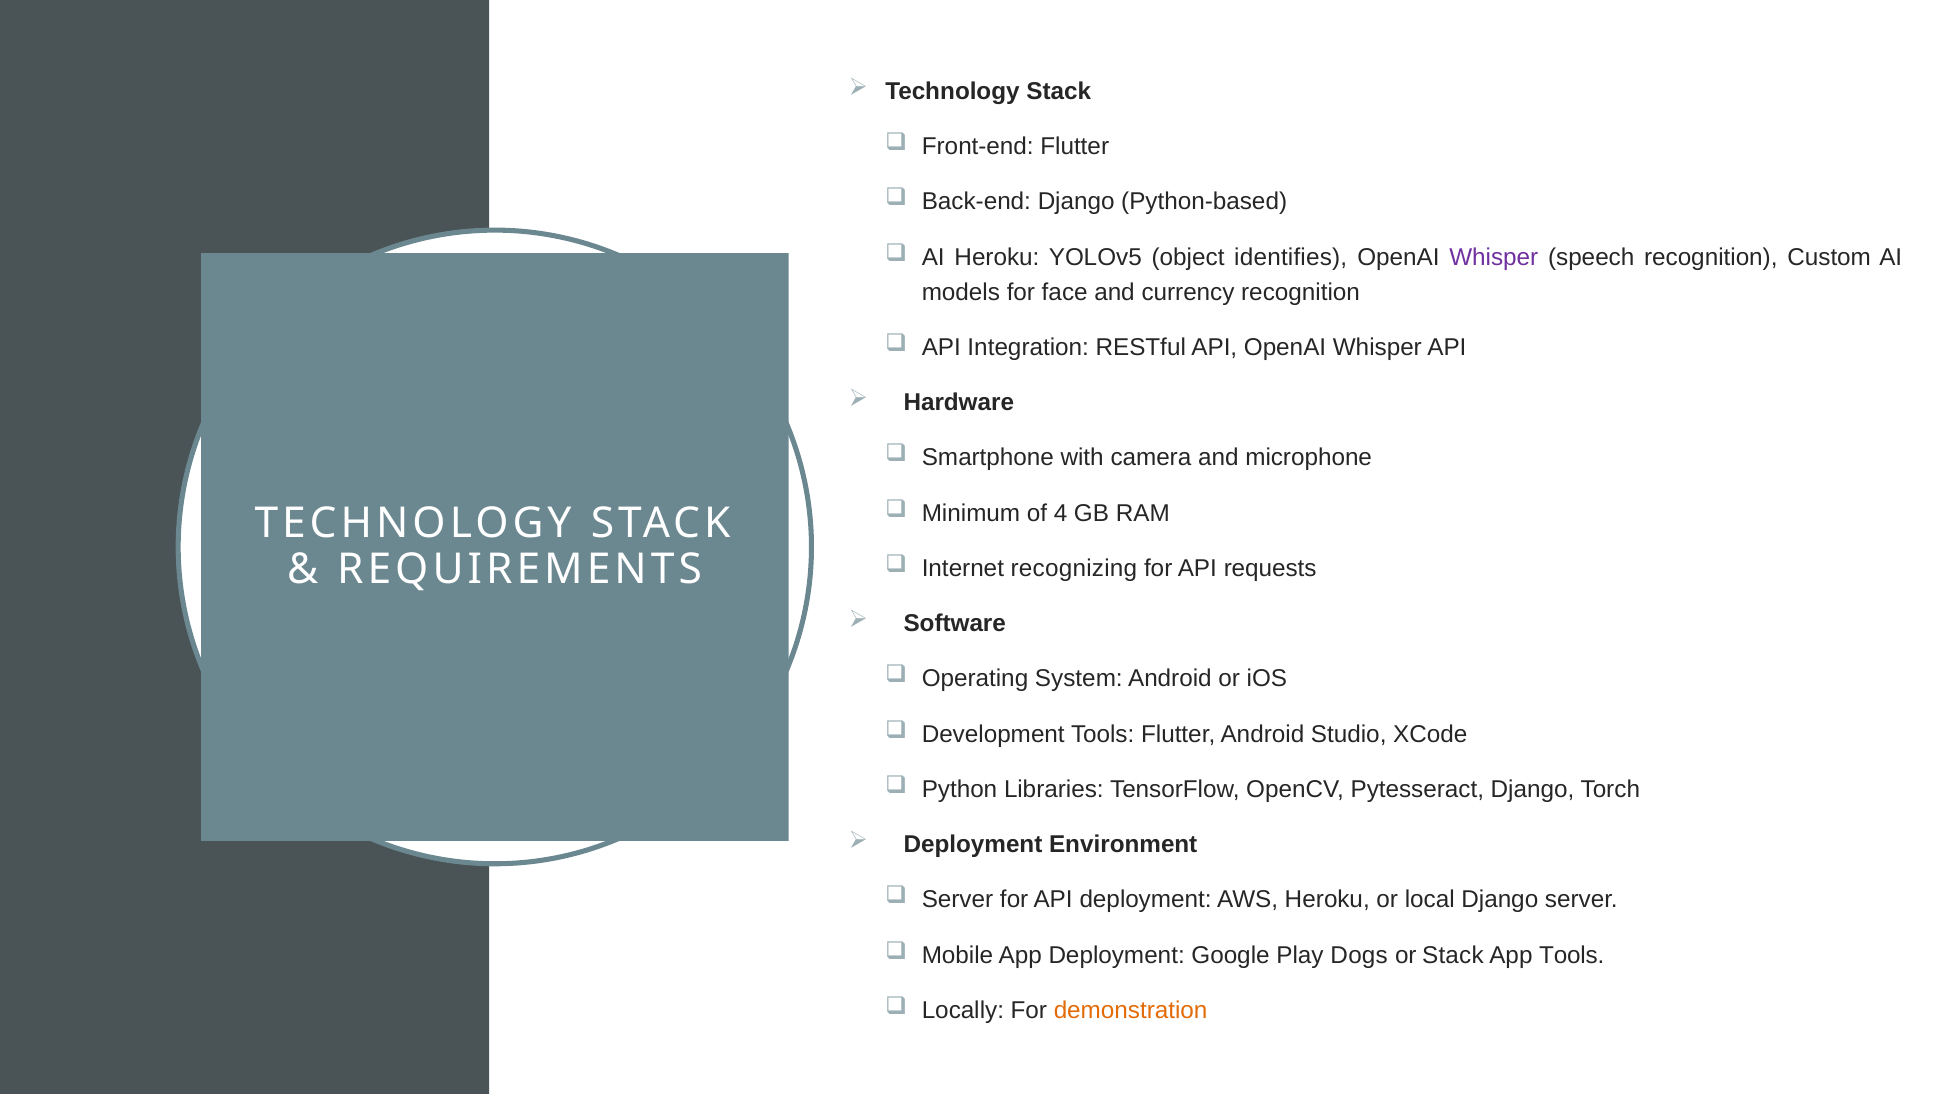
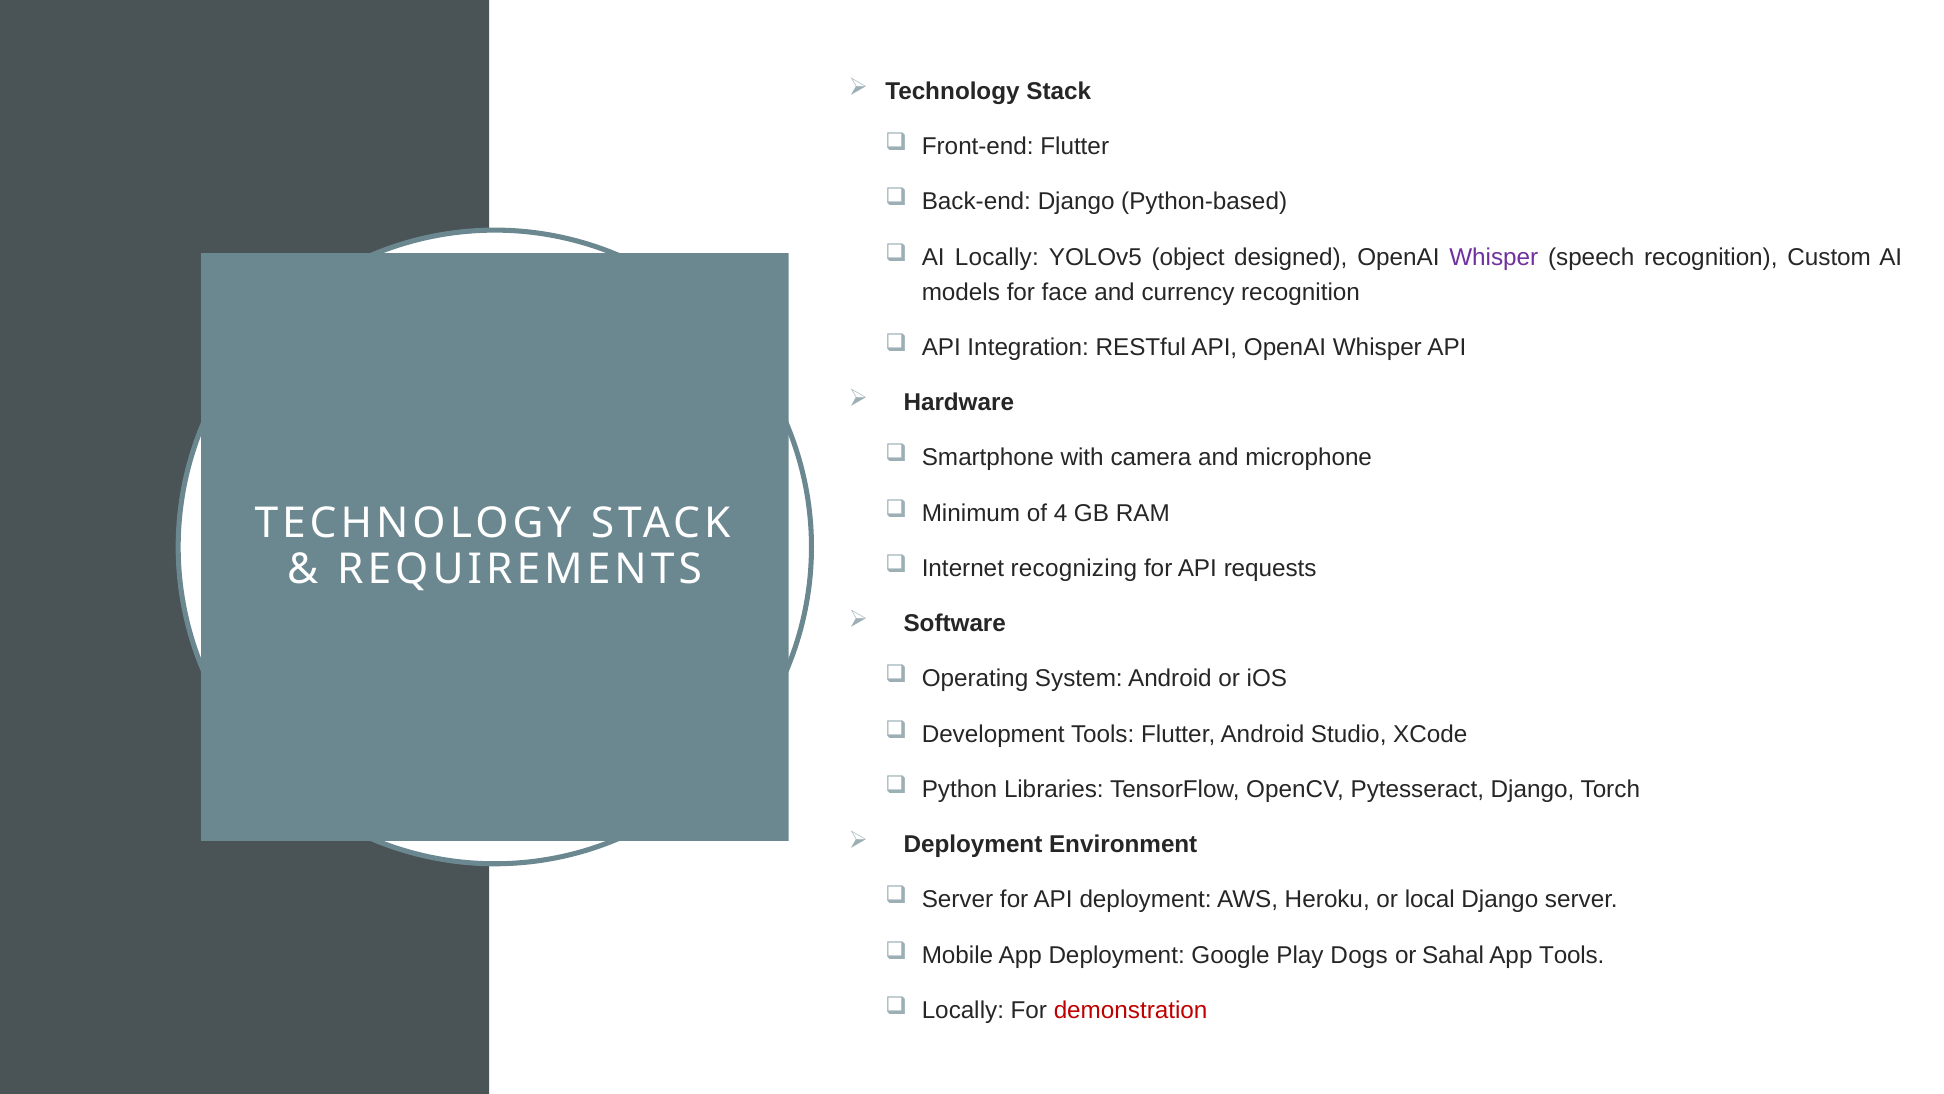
AI Heroku: Heroku -> Locally (997, 257)
identifies: identifies -> designed (1291, 257)
or Stack: Stack -> Sahal (1453, 955)
demonstration colour: orange -> red (1131, 1010)
